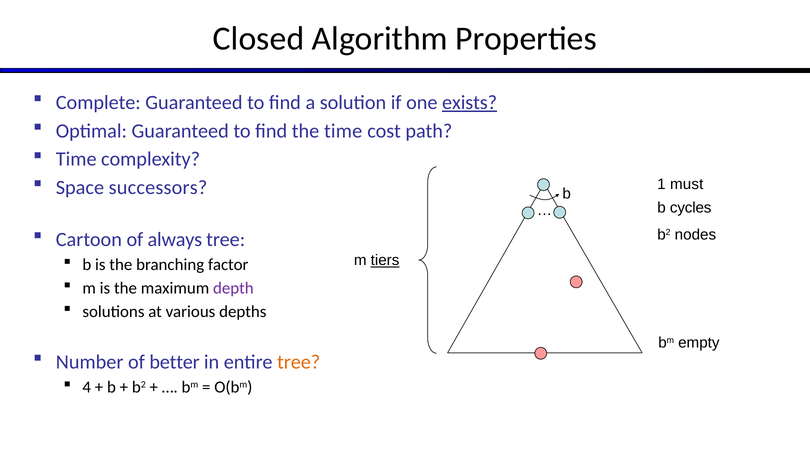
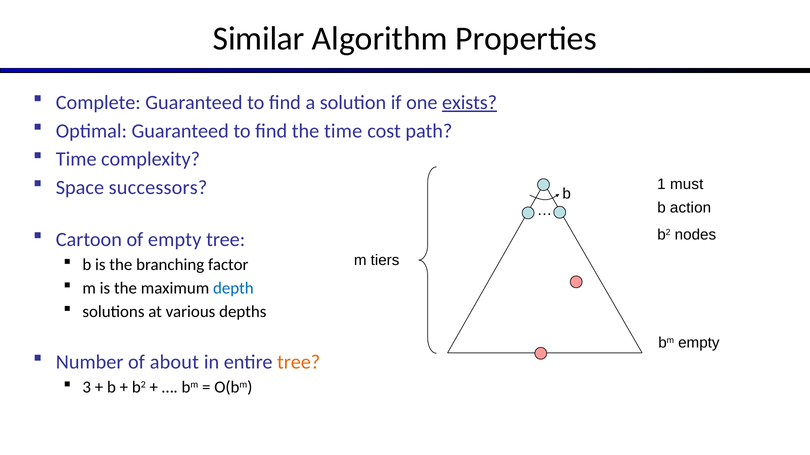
Closed: Closed -> Similar (259, 39)
cycles: cycles -> action (691, 208)
of always: always -> empty (175, 240)
tiers underline: present -> none (385, 261)
depth colour: purple -> blue (233, 289)
better: better -> about (174, 363)
4: 4 -> 3 (87, 388)
